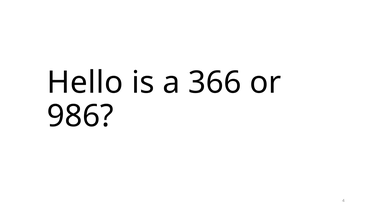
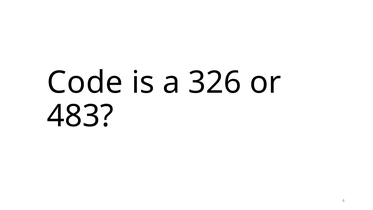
Hello: Hello -> Code (85, 82)
366: 366 -> 326 (215, 82)
986: 986 -> 483 (80, 116)
